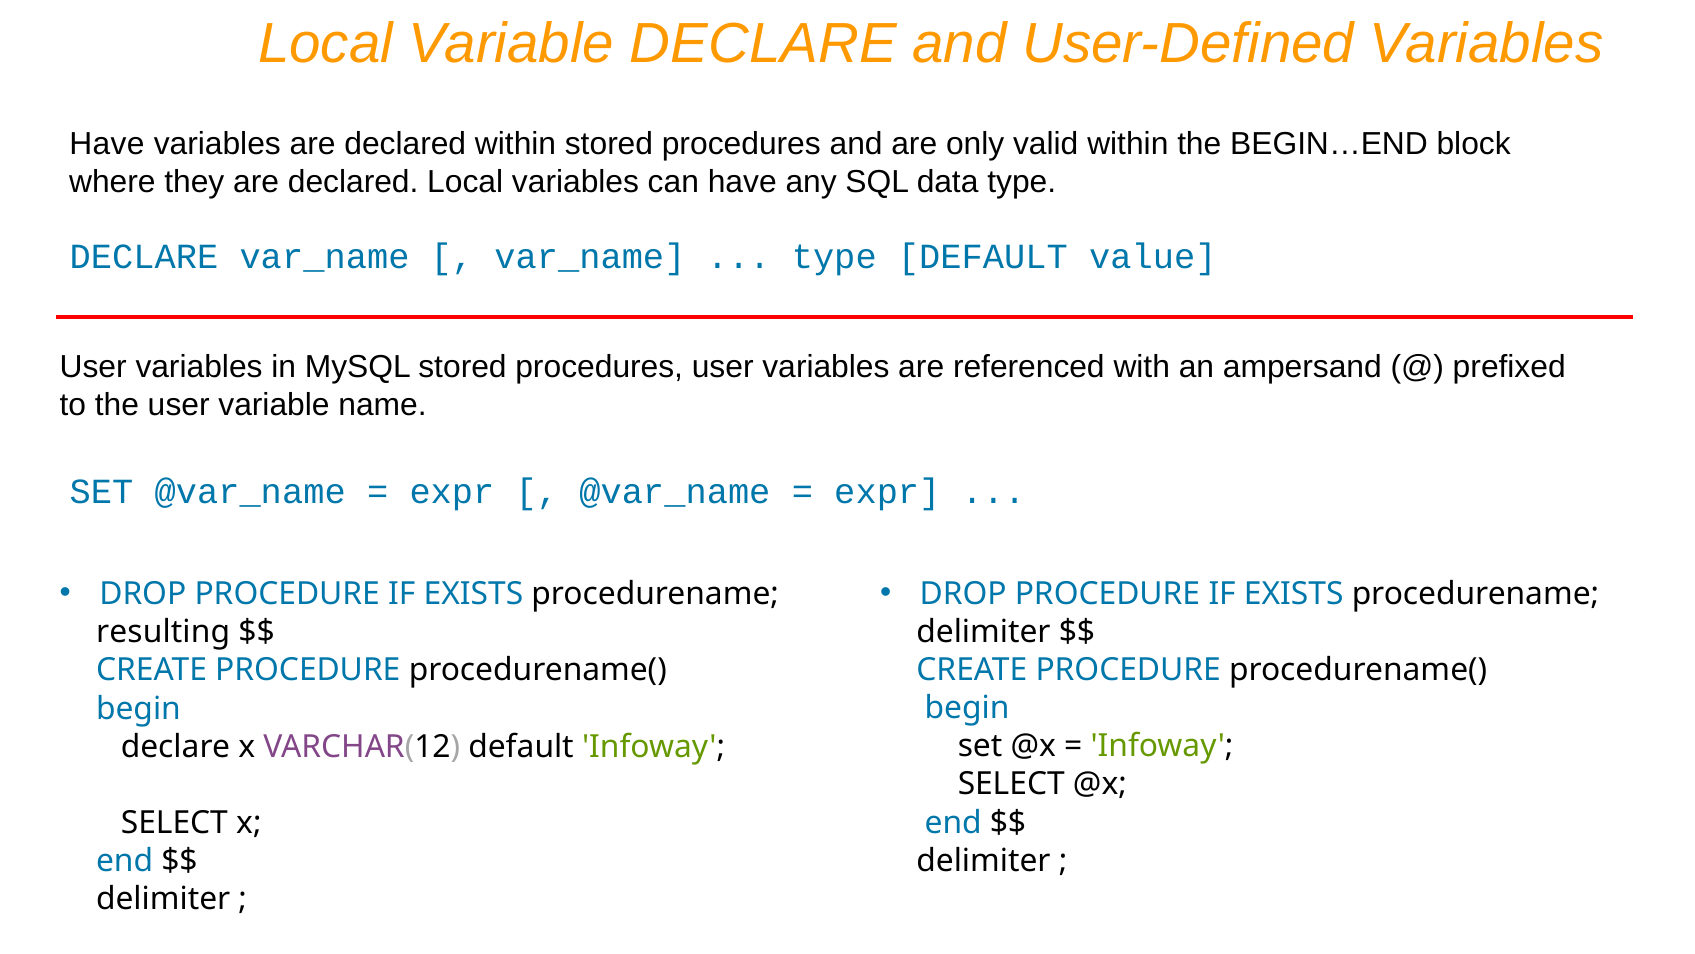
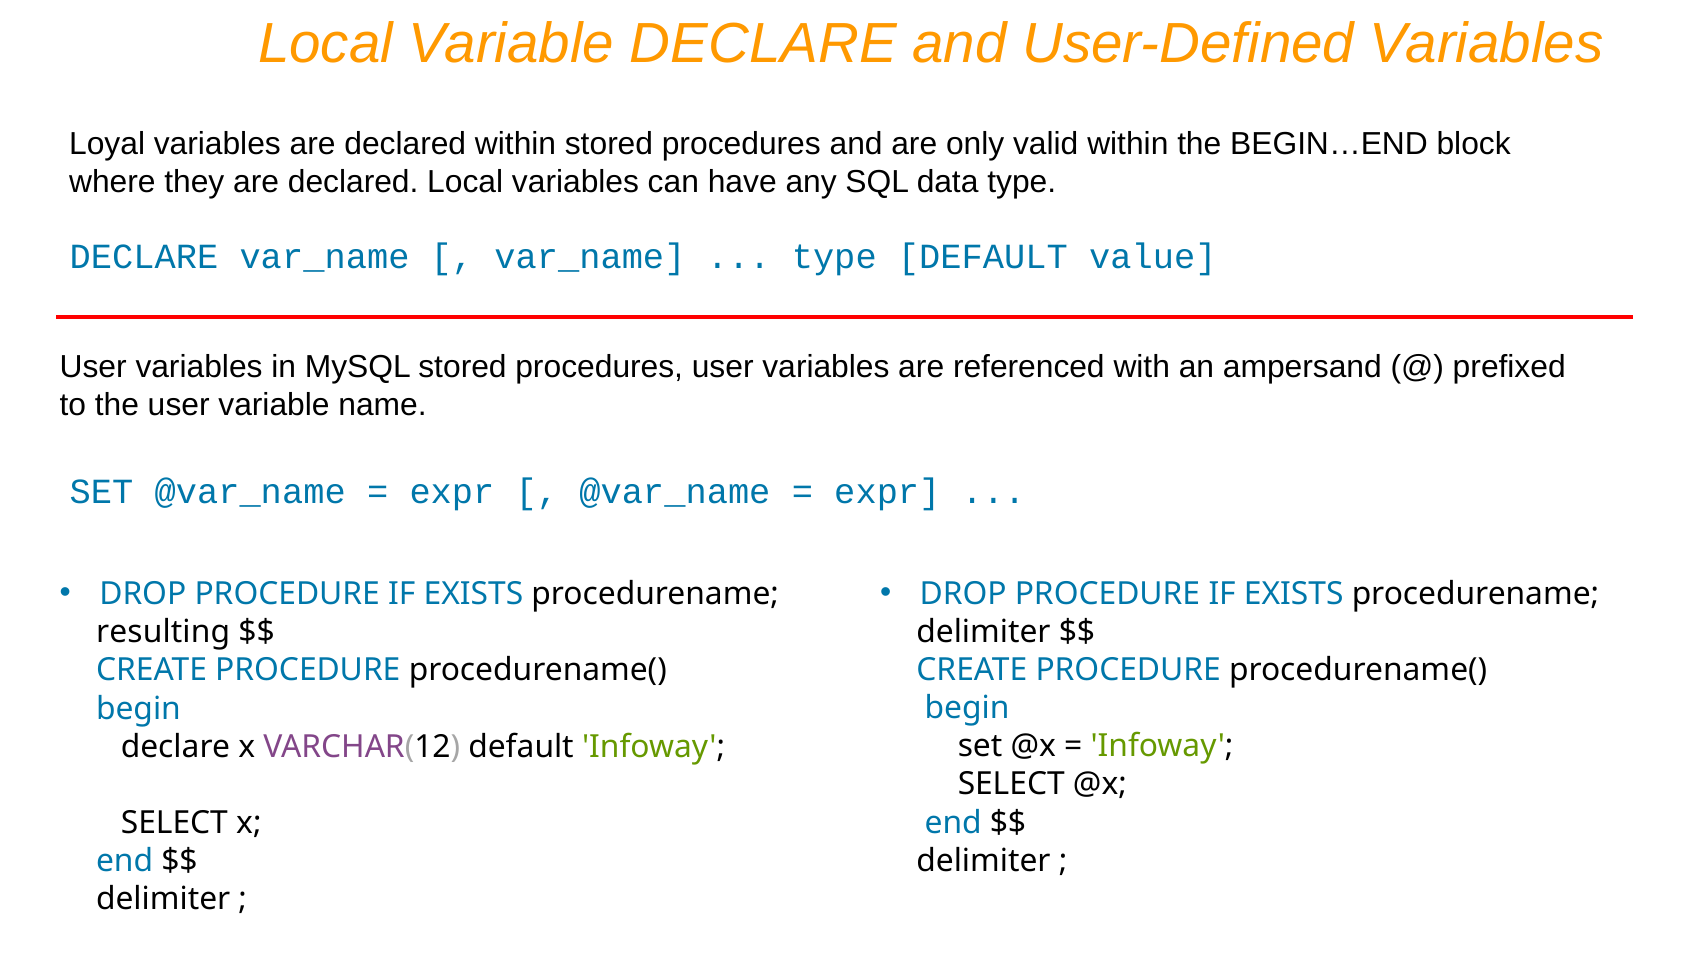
Have: Have -> Loyal (107, 144)
